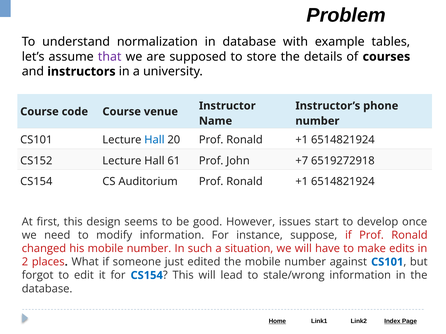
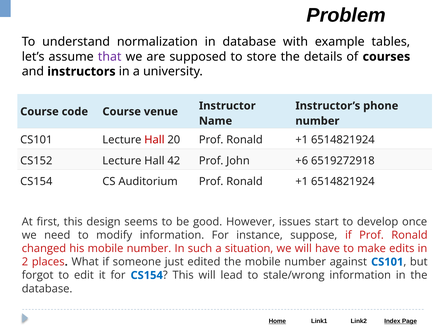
Hall colour: blue -> red (154, 140)
61: 61 -> 42 (174, 161)
+7: +7 -> +6 (302, 161)
